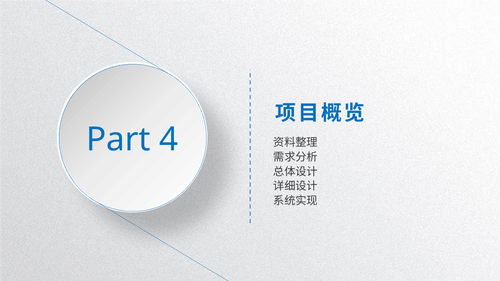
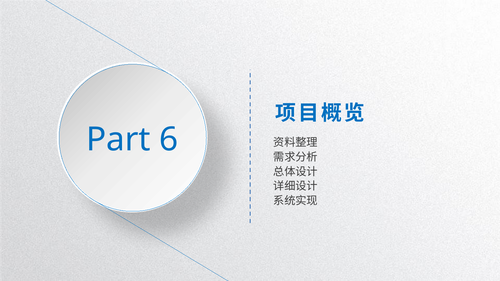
4: 4 -> 6 (169, 140)
